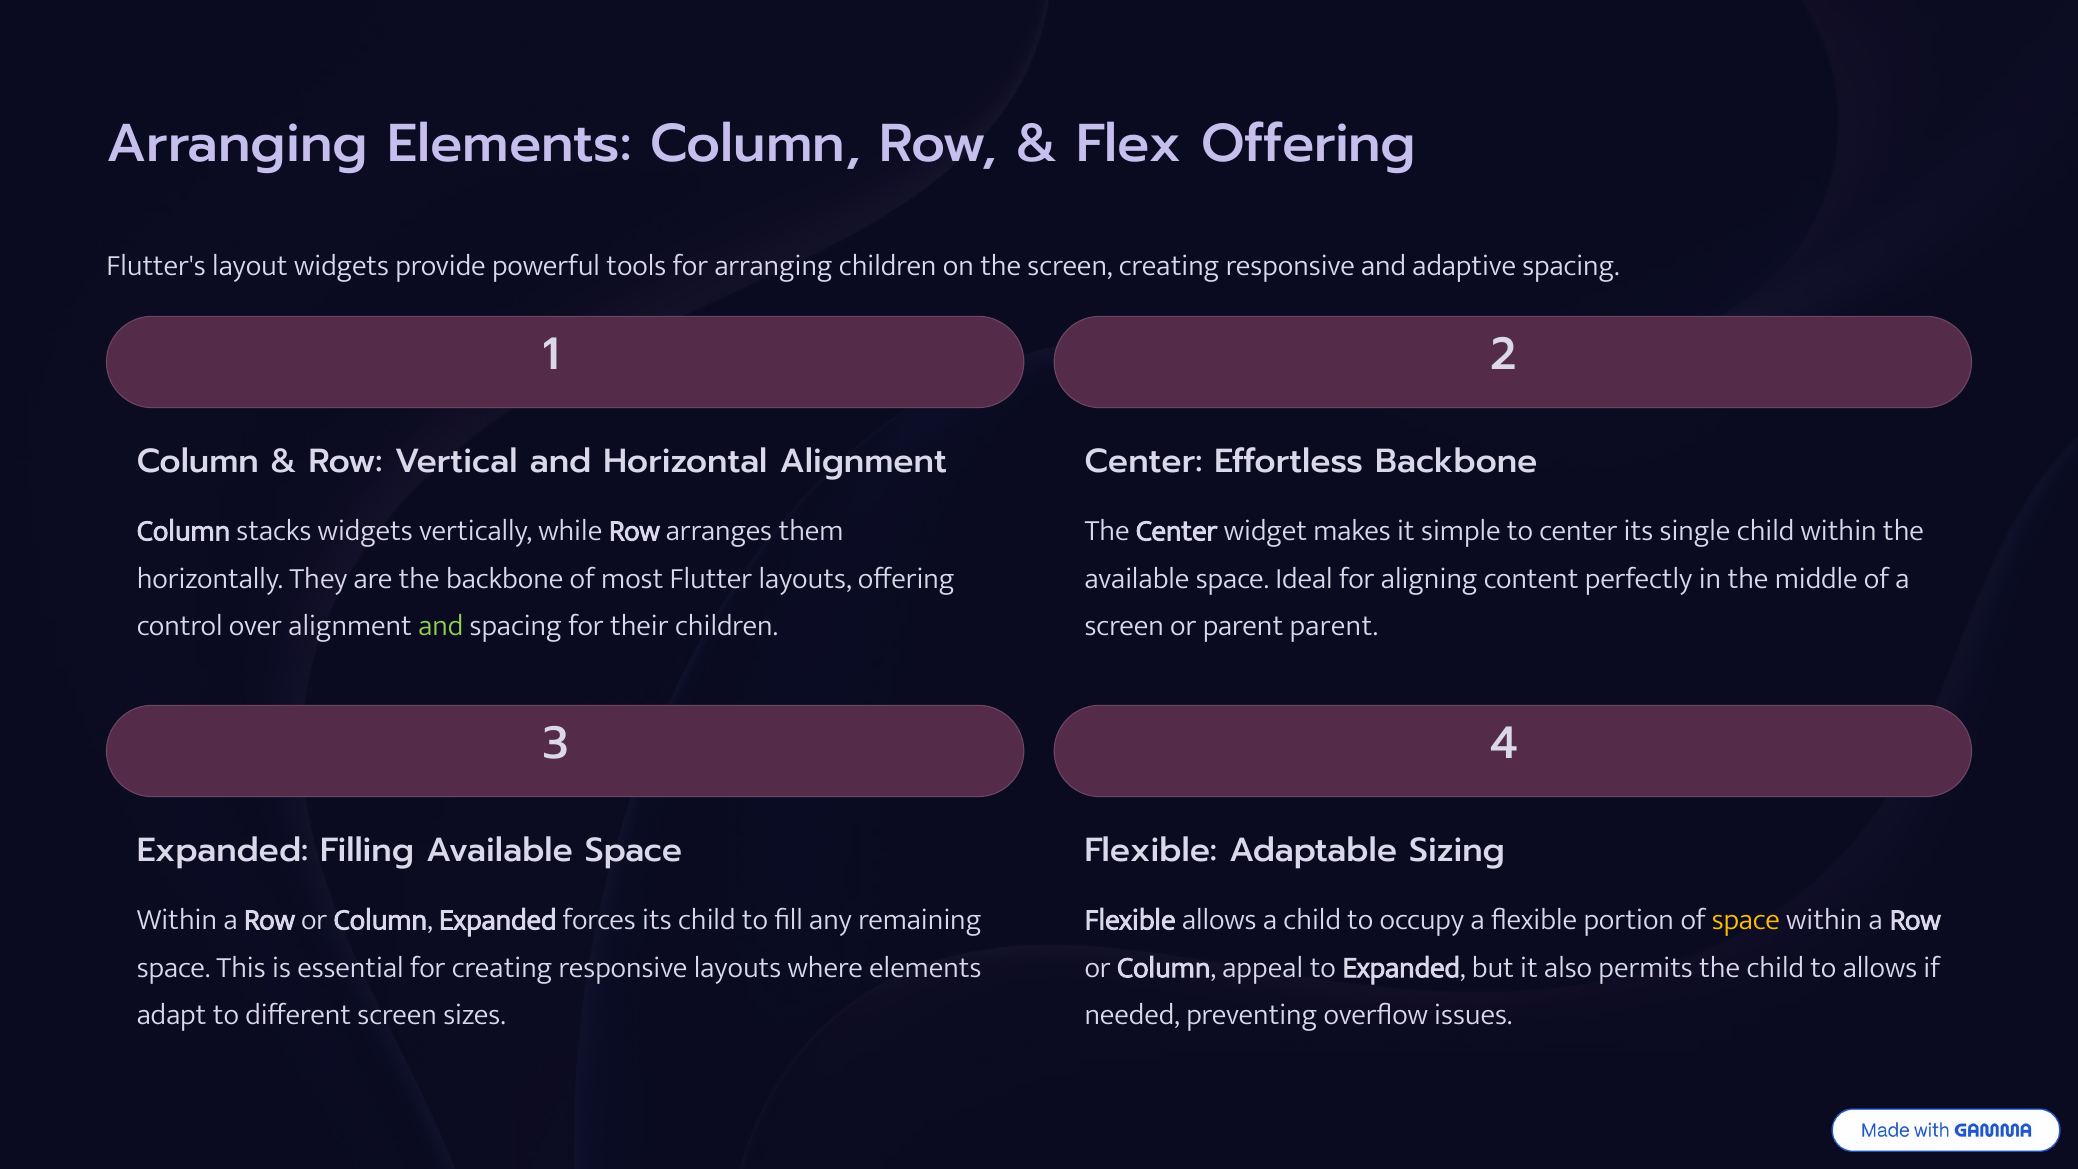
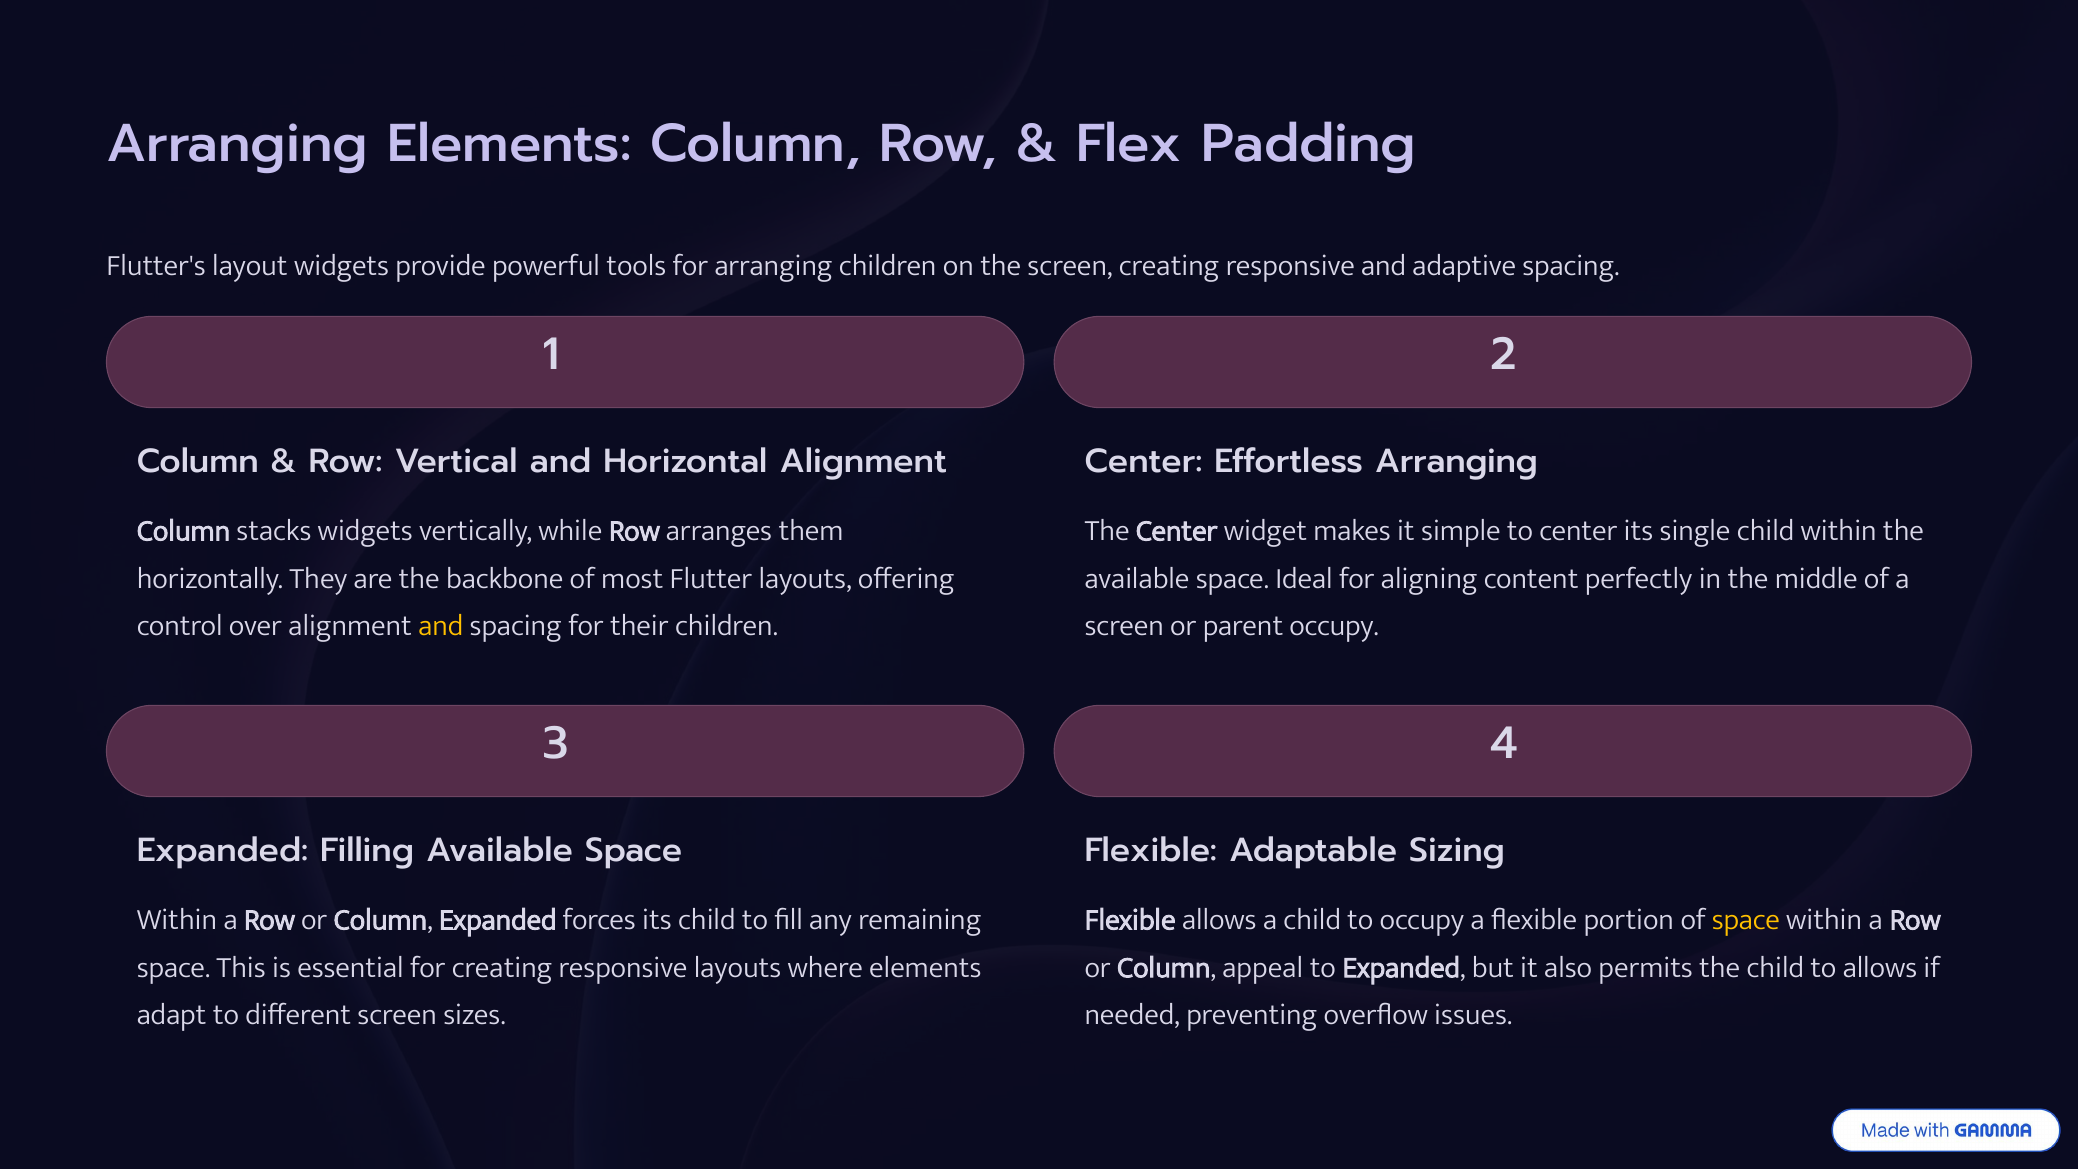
Flex Offering: Offering -> Padding (1309, 143)
Effortless Backbone: Backbone -> Arranging (1456, 462)
and colour: light green -> yellow (441, 626)
parent parent: parent -> occupy (1334, 626)
